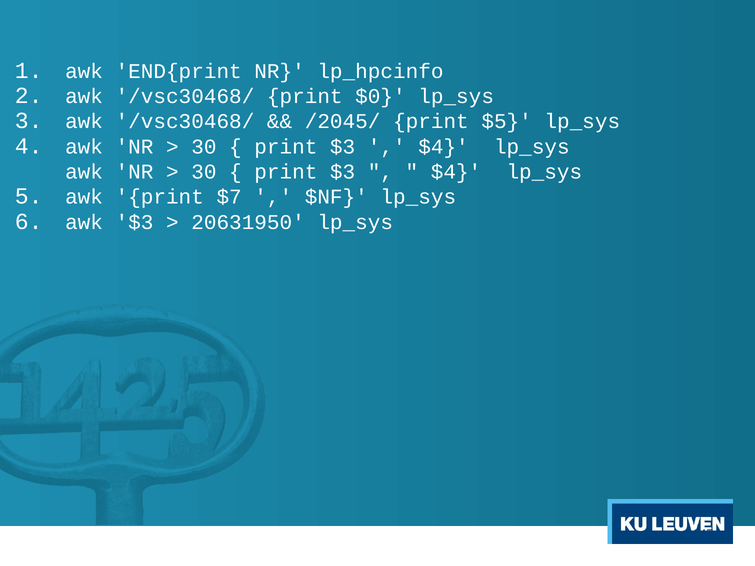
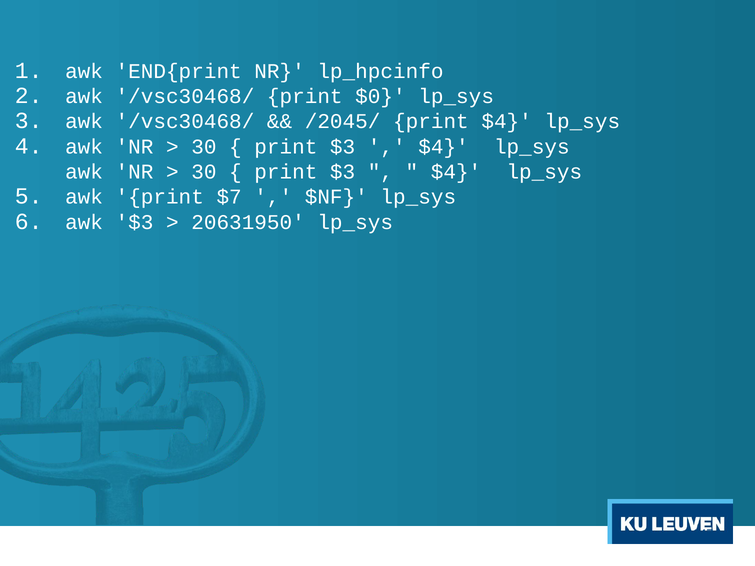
print $5: $5 -> $4 (507, 122)
